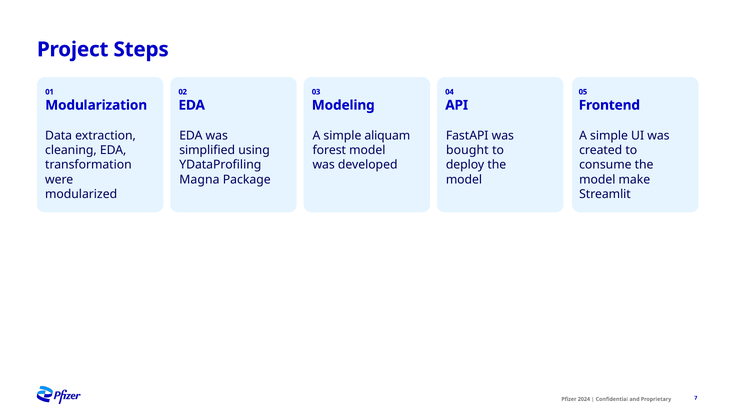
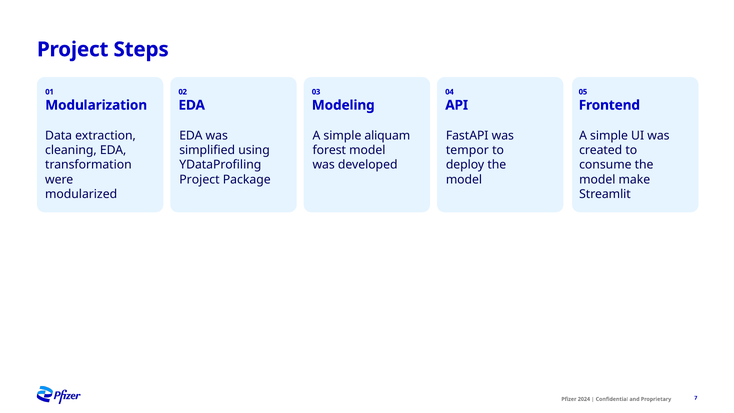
bought: bought -> tempor (467, 150)
Magna: Magna -> Project (199, 180)
